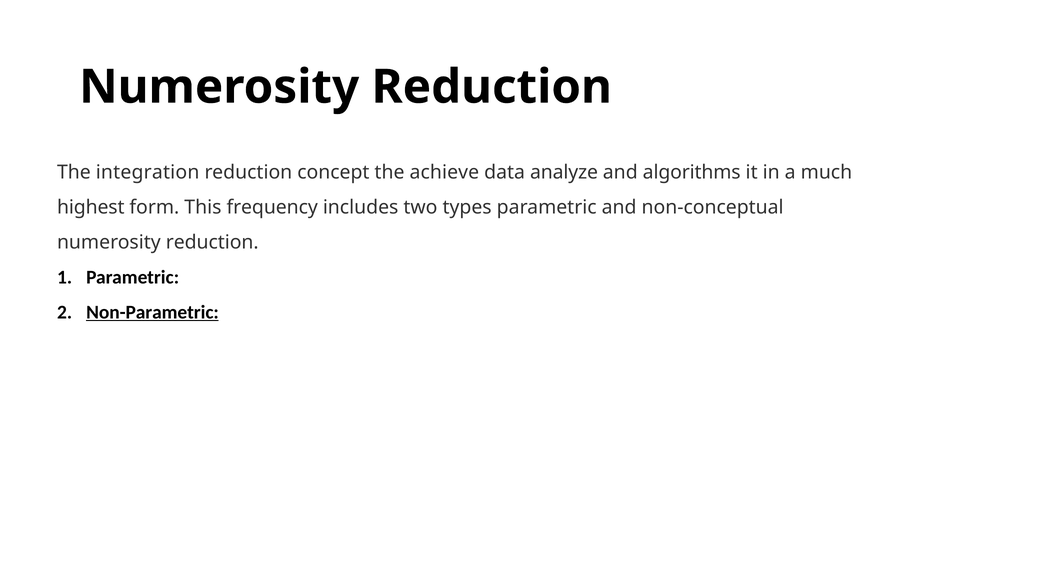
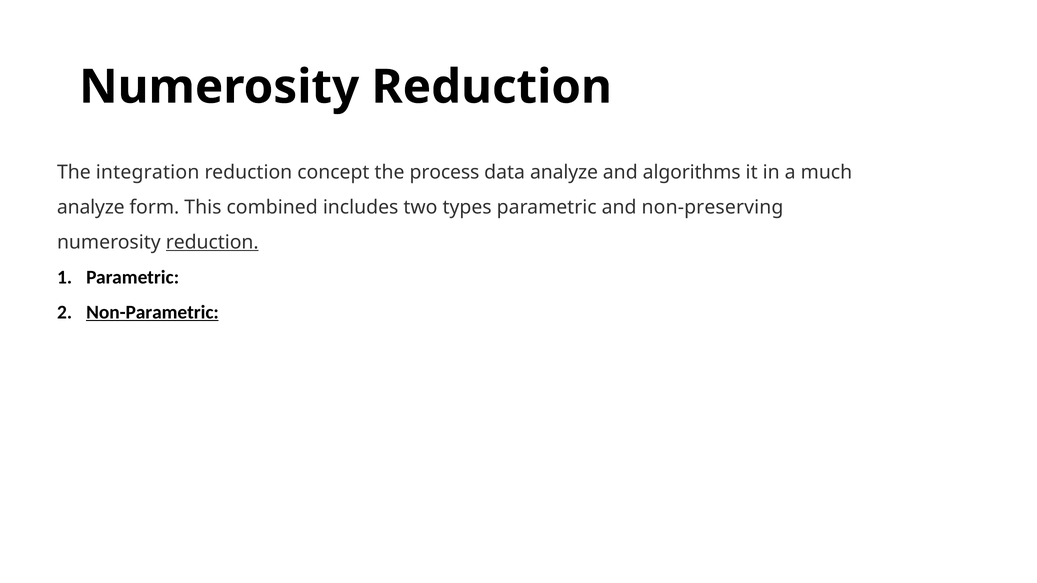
achieve: achieve -> process (444, 172)
highest: highest -> analyze (91, 207)
frequency: frequency -> combined (272, 207)
non-conceptual: non-conceptual -> non-preserving (713, 207)
reduction underline: none -> present (212, 242)
